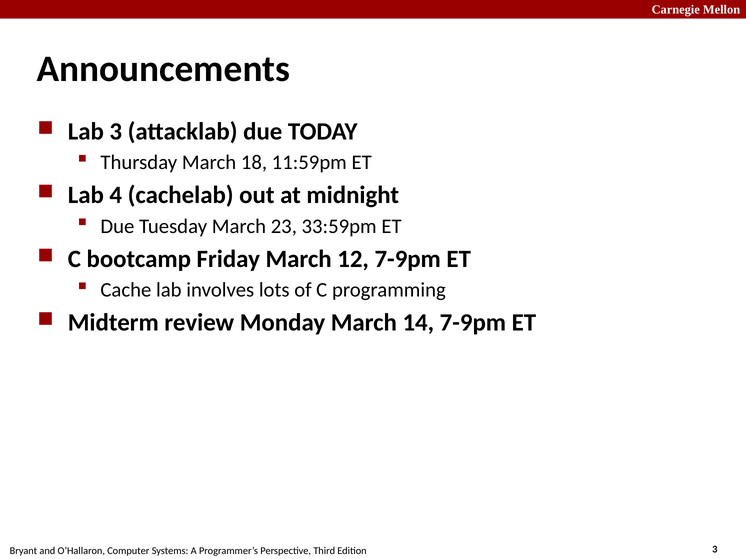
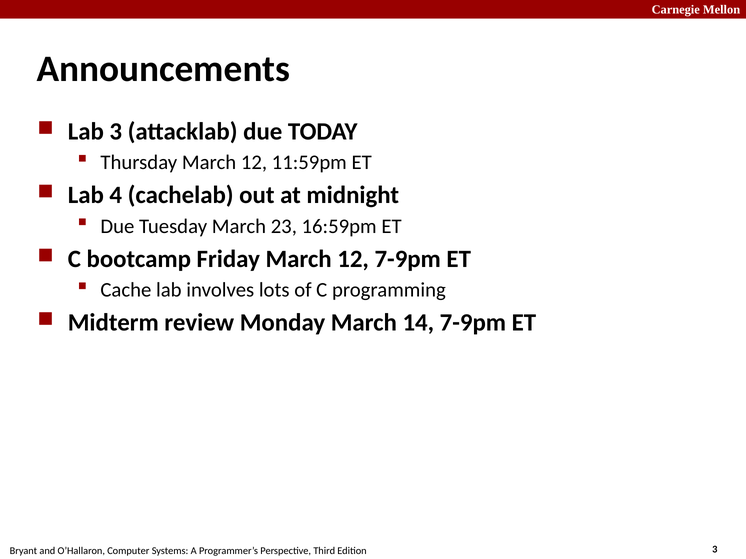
Thursday March 18: 18 -> 12 (254, 163)
33:59pm: 33:59pm -> 16:59pm (339, 227)
